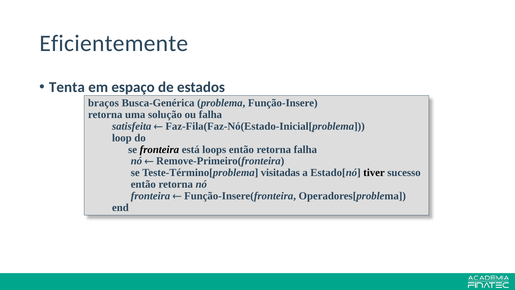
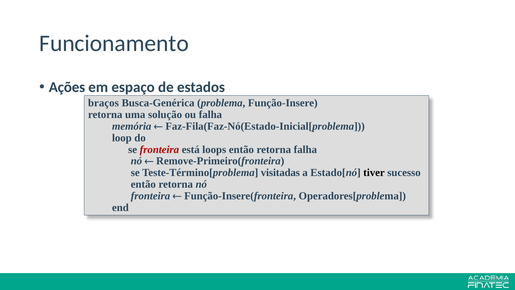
Eficientemente: Eficientemente -> Funcionamento (114, 43)
Tenta: Tenta -> Ações (67, 87)
satisfeita: satisfeita -> memória (132, 126)
fronteira colour: black -> red (159, 149)
